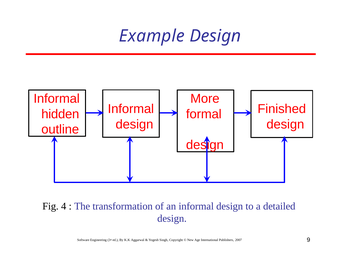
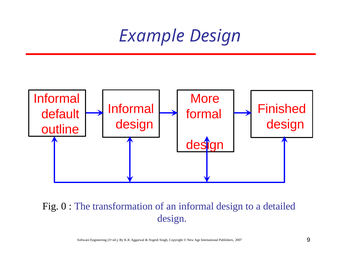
hidden: hidden -> default (60, 114)
4: 4 -> 0 (64, 206)
